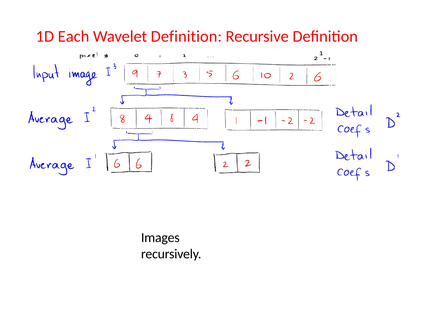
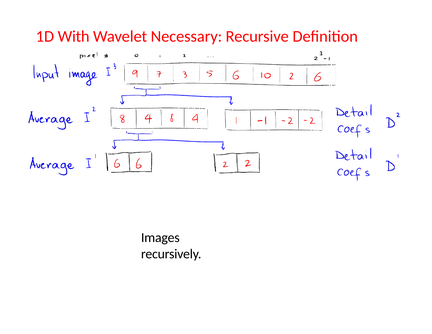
Each: Each -> With (74, 36)
Wavelet Definition: Definition -> Necessary (186, 36)
